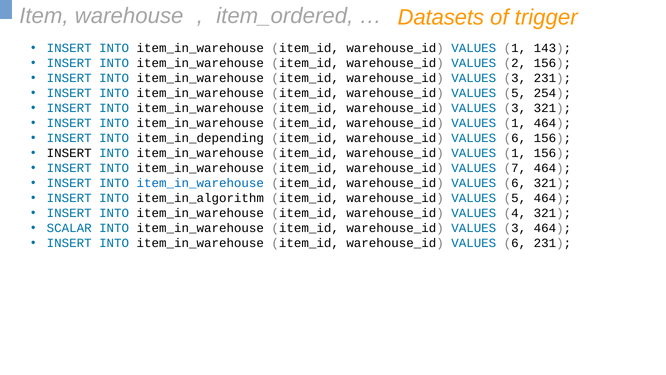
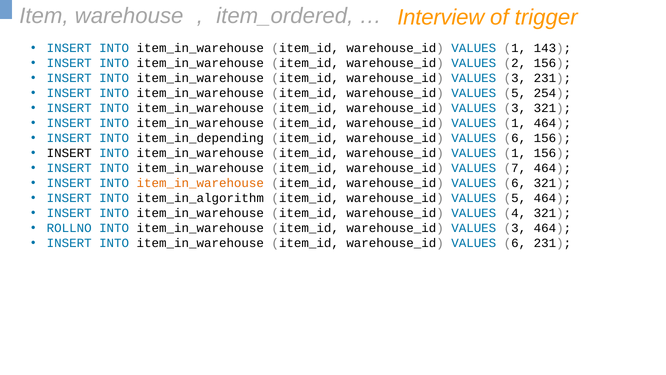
Datasets: Datasets -> Interview (441, 17)
item_in_warehouse colour: blue -> orange (200, 183)
SCALAR: SCALAR -> ROLLNO (69, 228)
